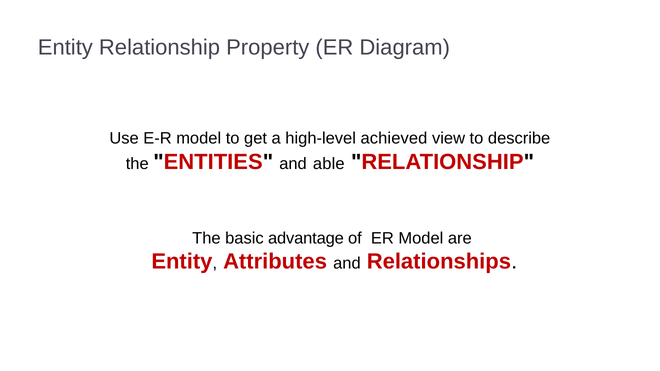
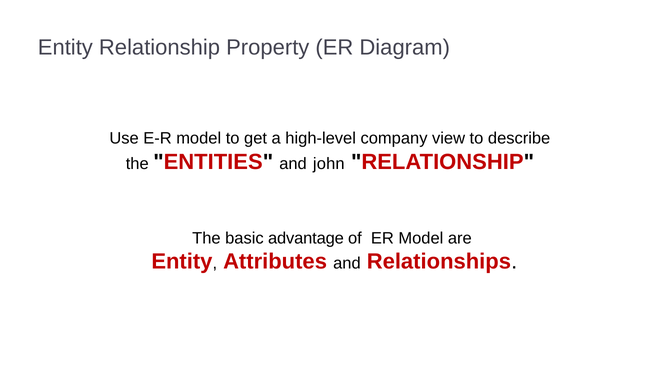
achieved: achieved -> company (394, 138)
able: able -> john (329, 164)
